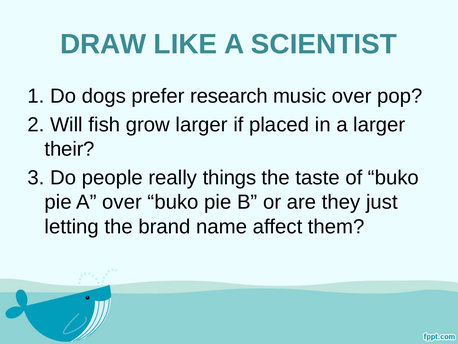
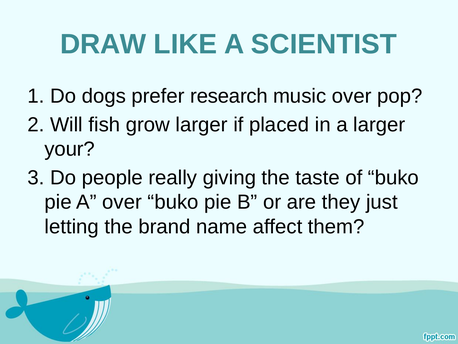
their: their -> your (70, 149)
things: things -> giving (229, 178)
